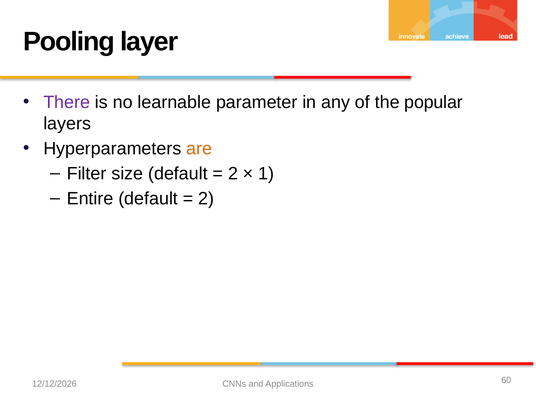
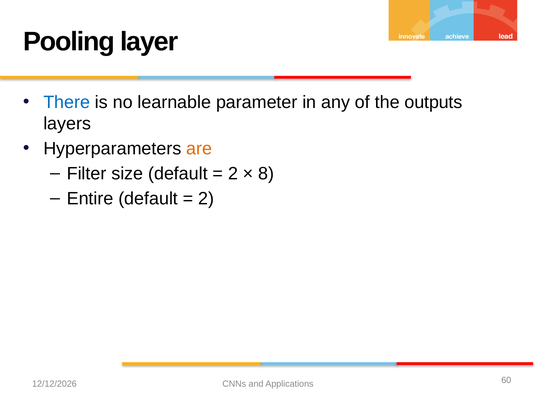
There colour: purple -> blue (67, 102)
popular: popular -> outputs (433, 102)
1: 1 -> 8 (266, 174)
